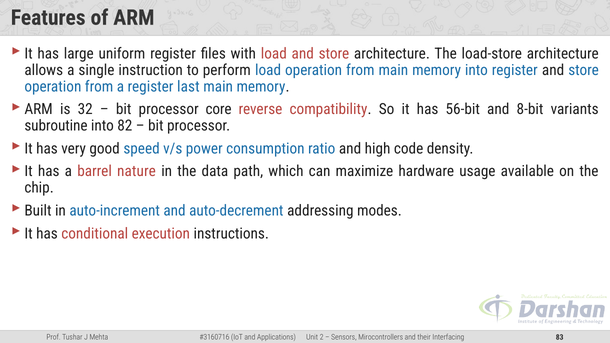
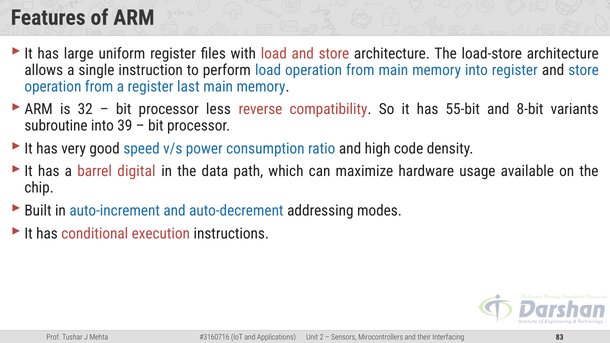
core: core -> less (218, 109)
56-bit: 56-bit -> 55-bit (463, 109)
82: 82 -> 39 (125, 126)
nature: nature -> digital (136, 171)
